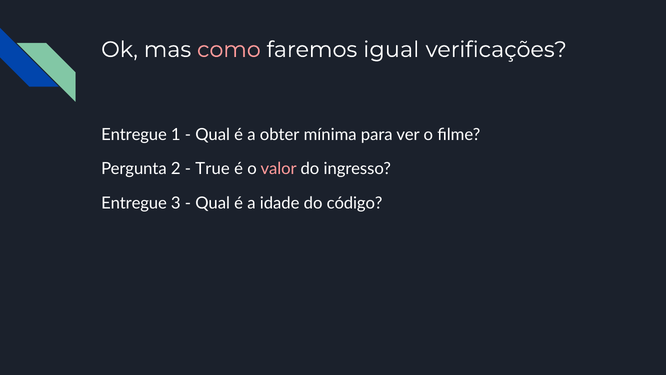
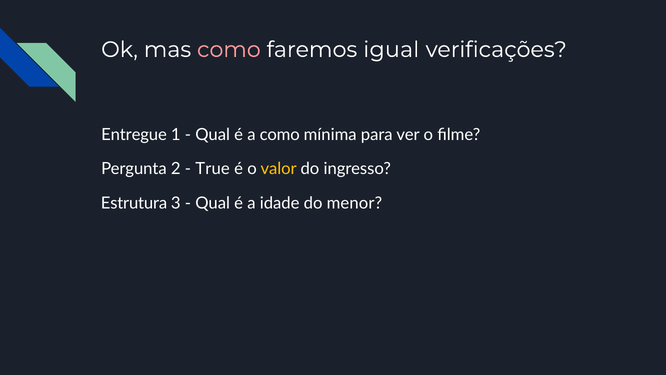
a obter: obter -> como (280, 135)
valor colour: pink -> yellow (279, 169)
Entregue: Entregue -> Estrutura (134, 203)
código: código -> menor (354, 203)
